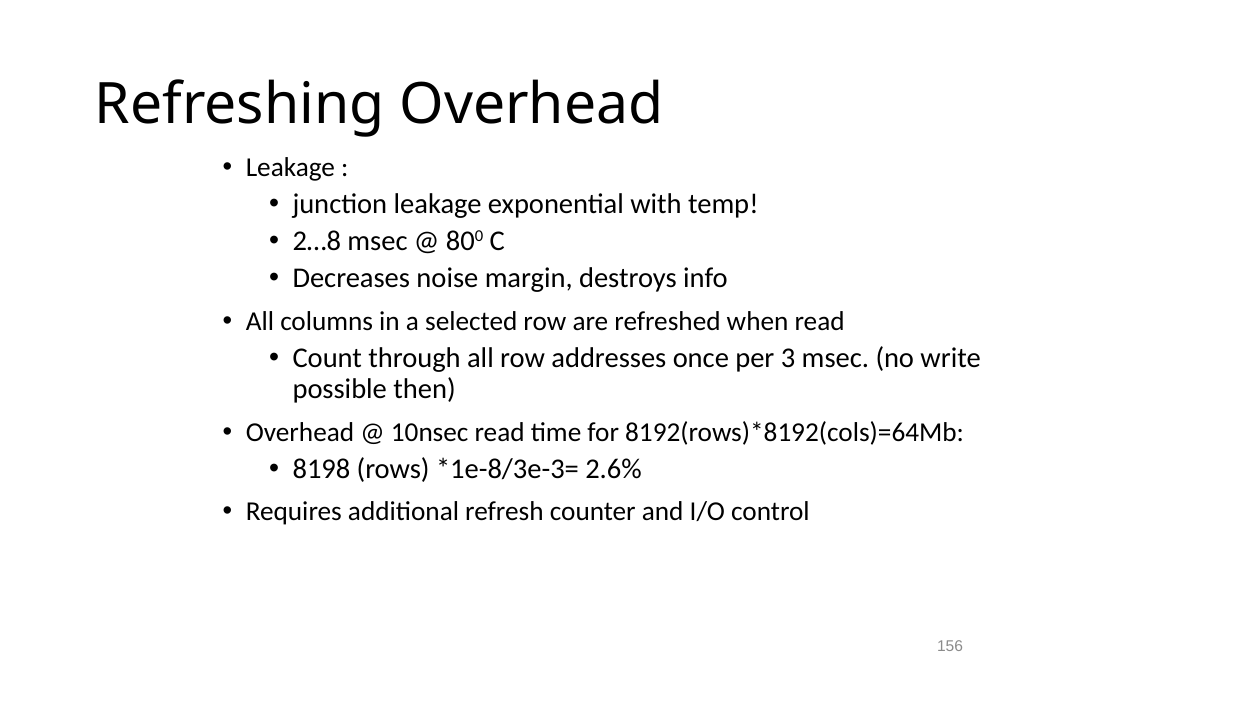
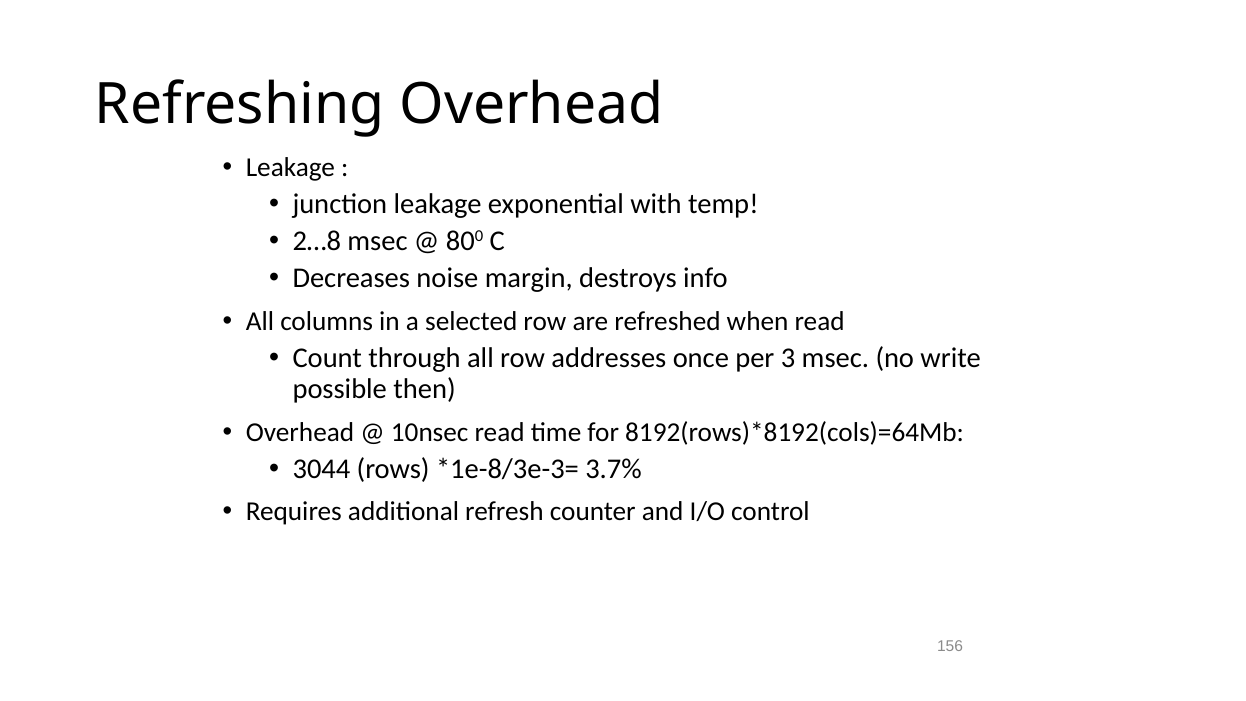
8198: 8198 -> 3044 (321, 469)
2.6%: 2.6% -> 3.7% (614, 469)
